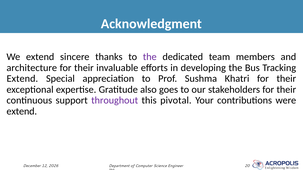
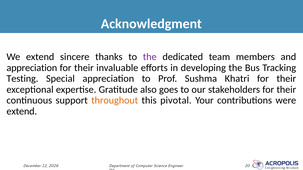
architecture: architecture -> appreciation (32, 68)
Extend: Extend -> Testing (22, 79)
throughout colour: purple -> orange (115, 101)
